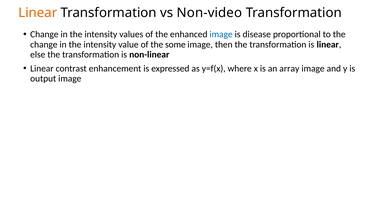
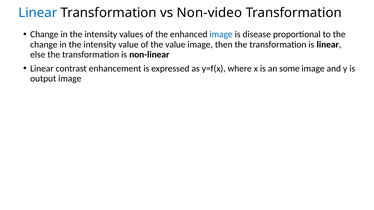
Linear colour: orange -> blue (38, 13)
the some: some -> value (175, 45)
array: array -> some (289, 69)
